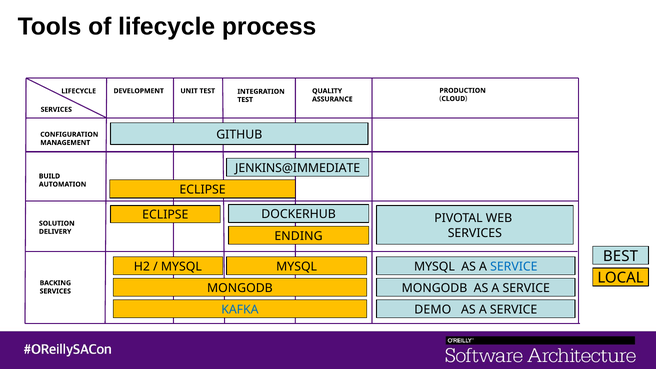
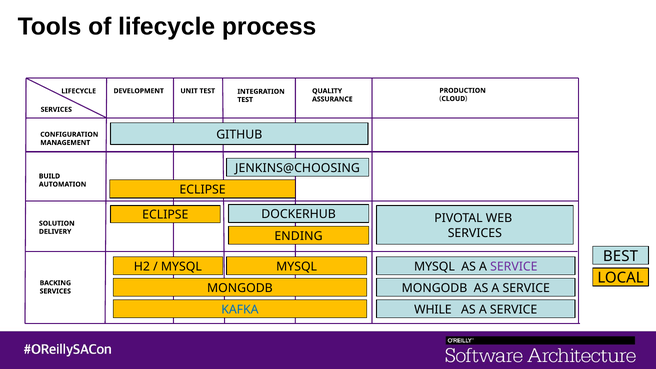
JENKINS@IMMEDIATE: JENKINS@IMMEDIATE -> JENKINS@CHOOSING (298, 168)
SERVICE colour: blue -> purple (514, 267)
DEMO: DEMO -> WHILE (433, 310)
